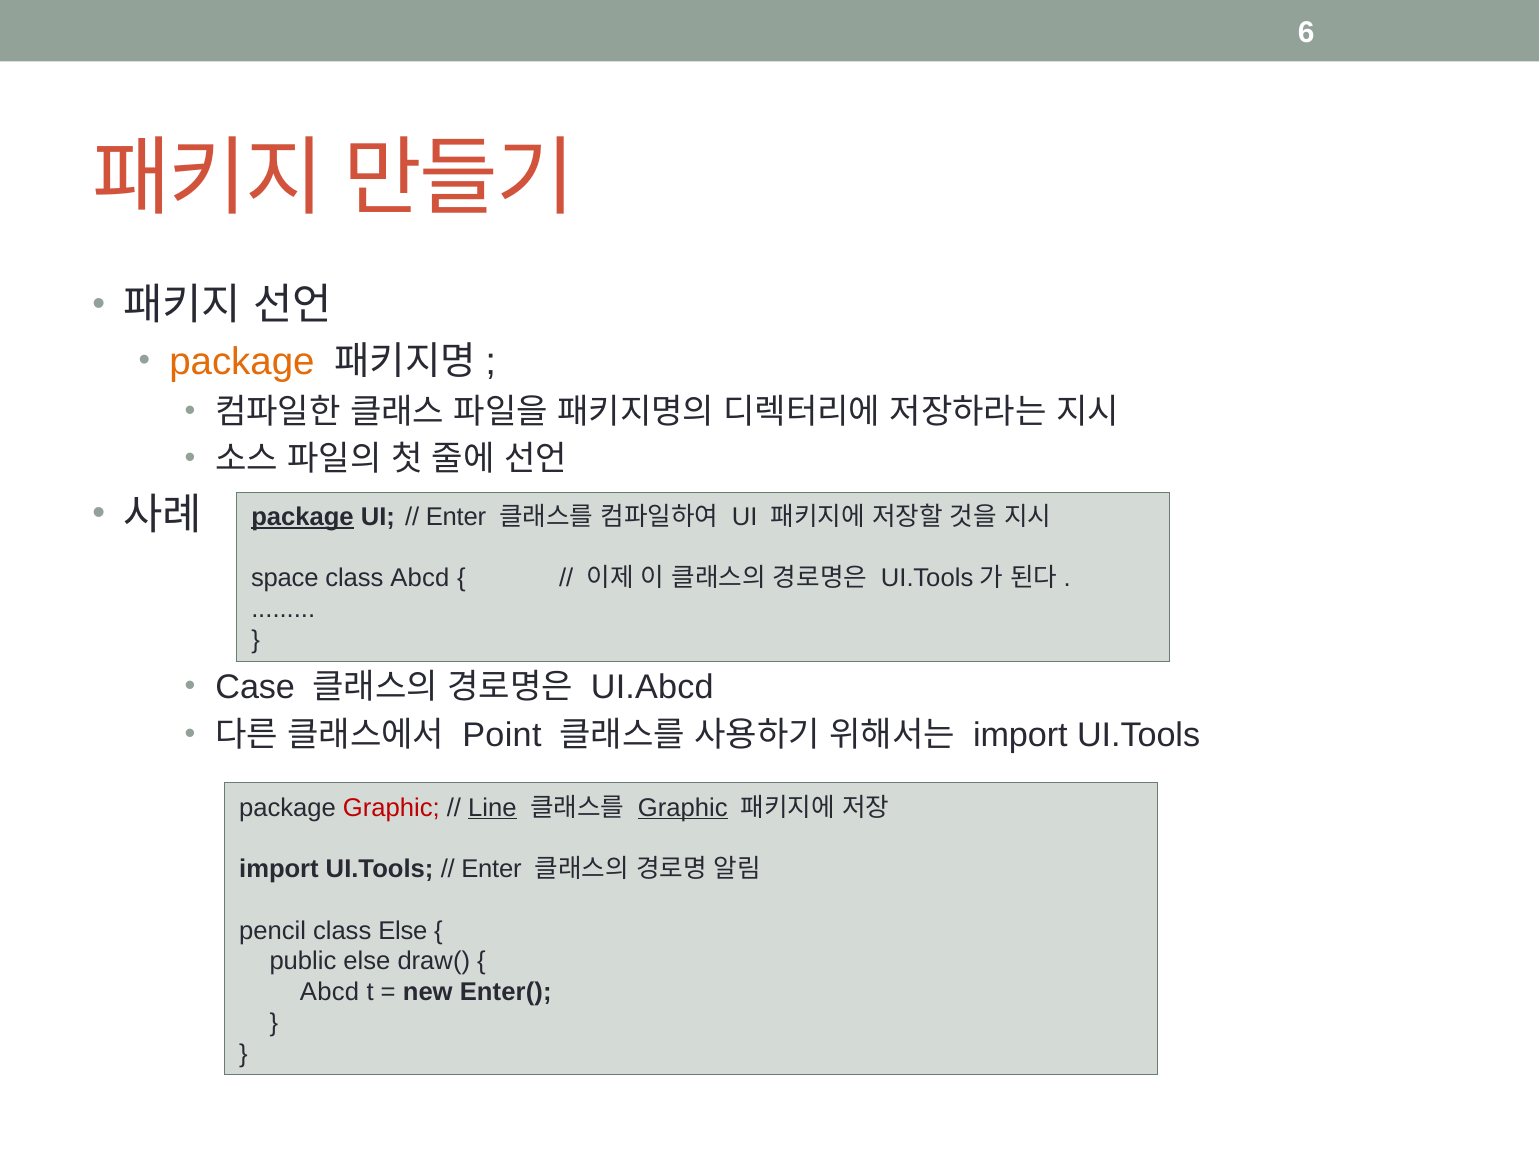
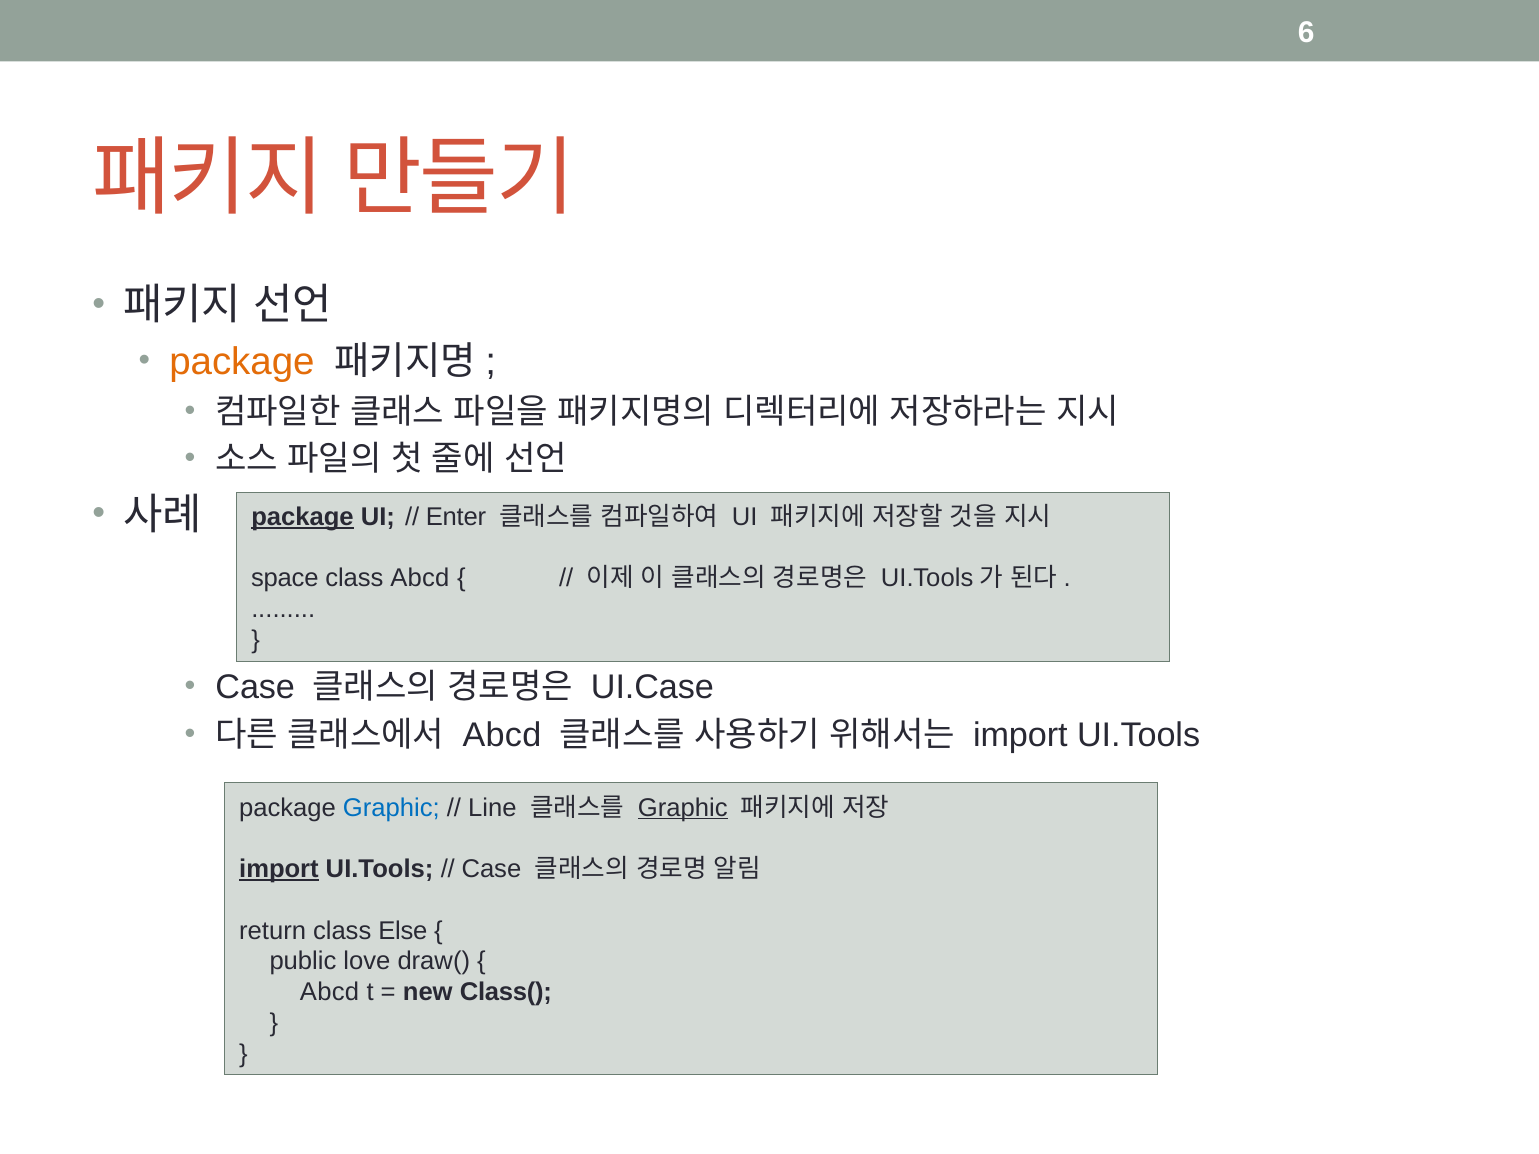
UI.Abcd: UI.Abcd -> UI.Case (652, 687)
Point: Point -> Abcd (502, 735)
Graphic colour: red -> blue (391, 808)
Line underline: present -> none (492, 808)
import underline: none -> present (279, 869)
Enter: Enter -> Case (491, 869)
pencil: pencil -> return (273, 931)
public else: else -> love (367, 962)
Enter(: Enter( -> Class( (506, 992)
